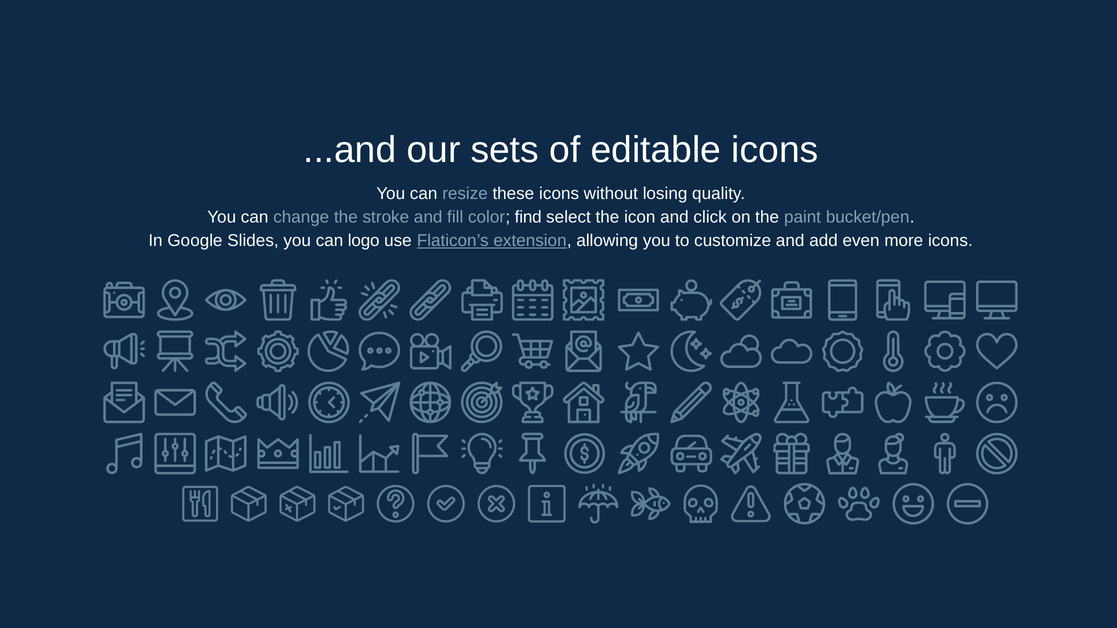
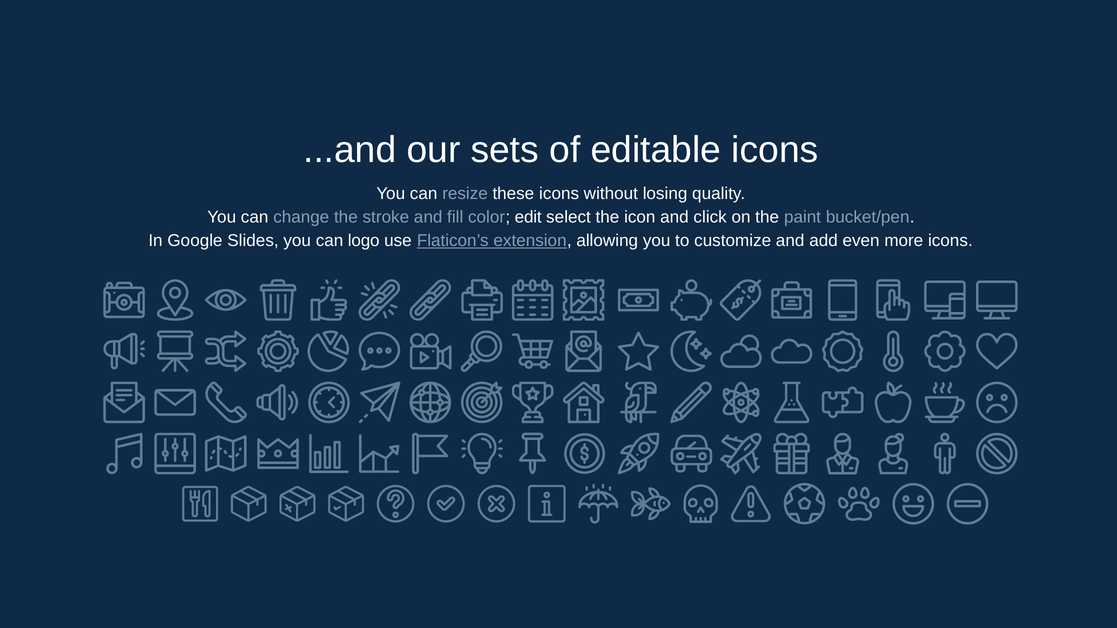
find: find -> edit (528, 217)
